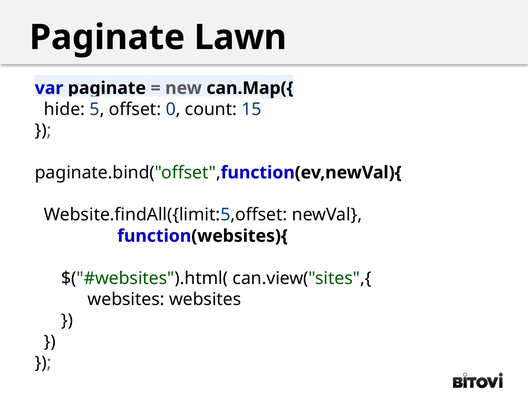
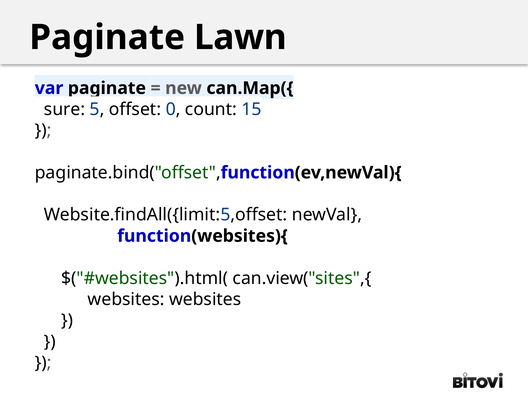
hide: hide -> sure (65, 109)
